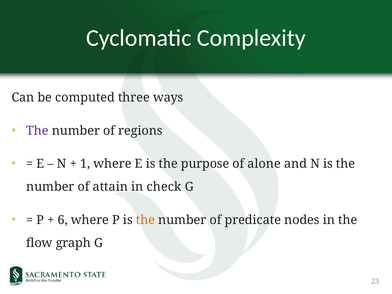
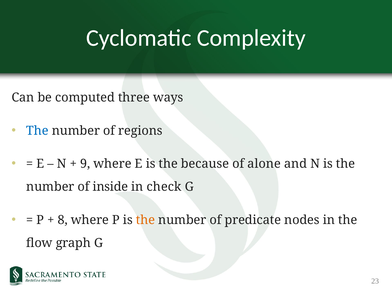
The colour: purple -> blue (37, 131)
1: 1 -> 9 (85, 164)
purpose: purpose -> because (205, 164)
attain: attain -> inside (110, 187)
6: 6 -> 8 (63, 220)
